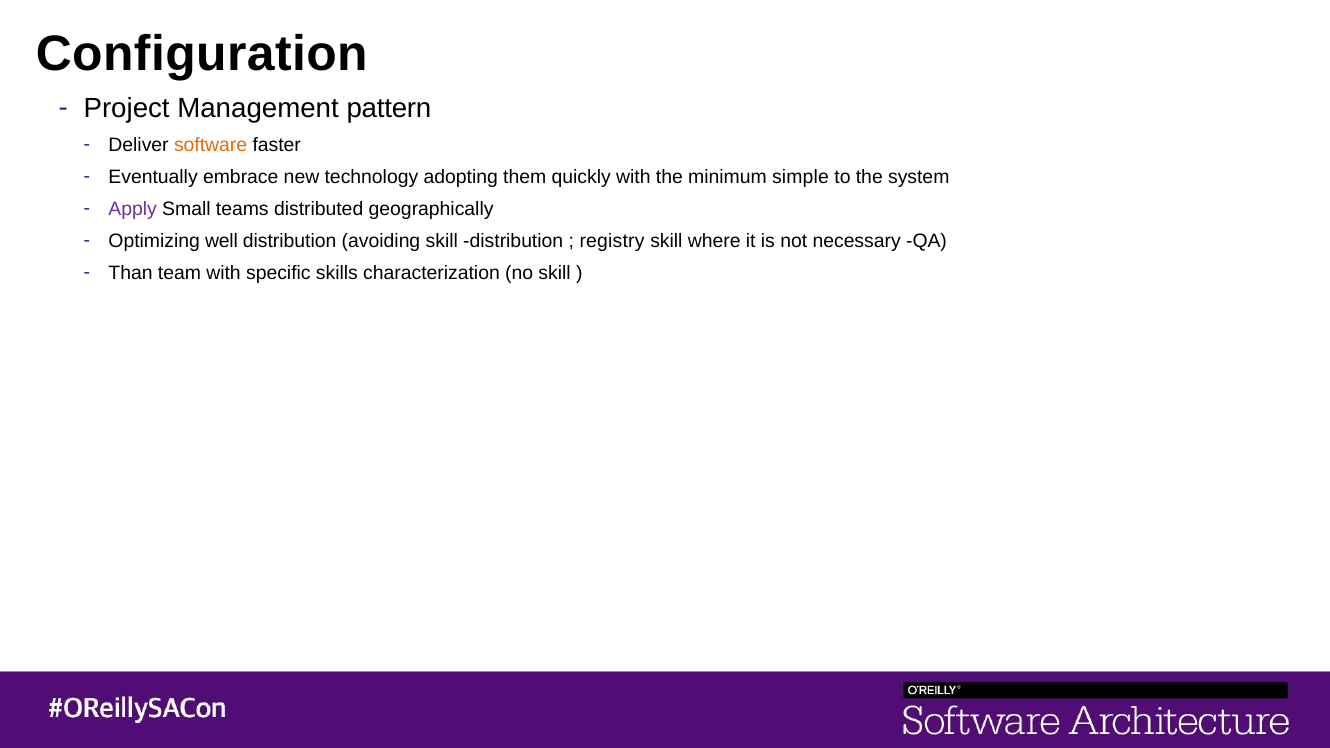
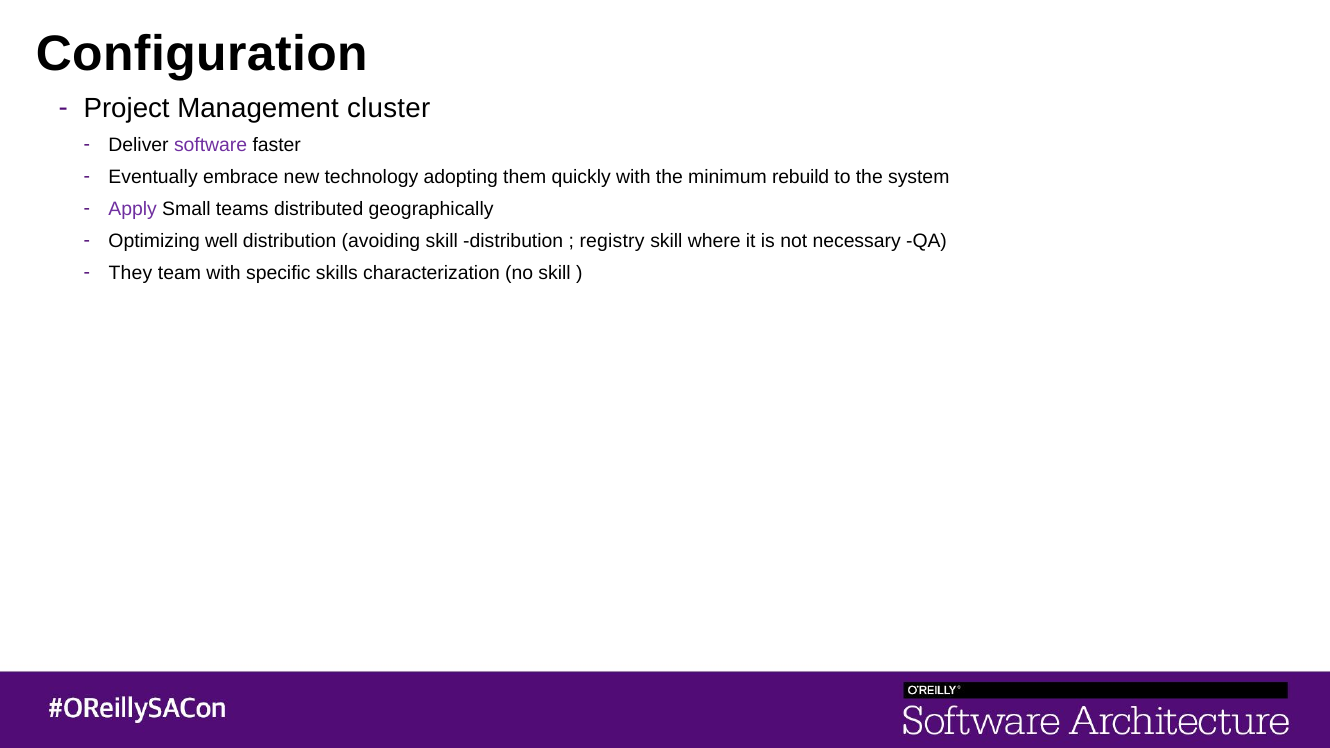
pattern: pattern -> cluster (389, 108)
software colour: orange -> purple (211, 145)
simple: simple -> rebuild (801, 177)
Than: Than -> They (130, 273)
